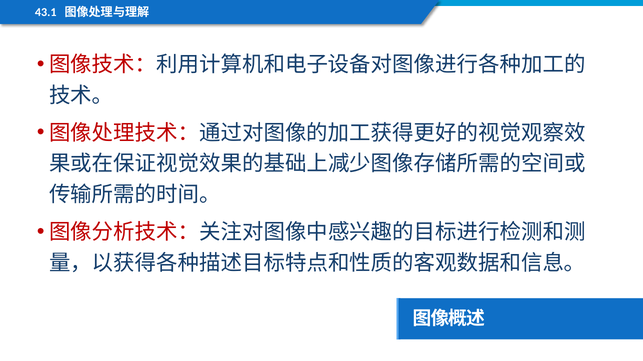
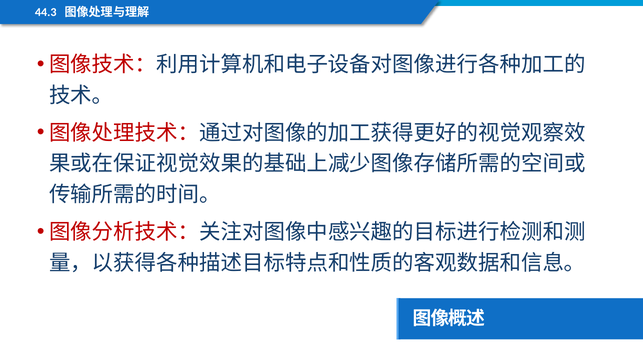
43.1: 43.1 -> 44.3 (46, 12)
